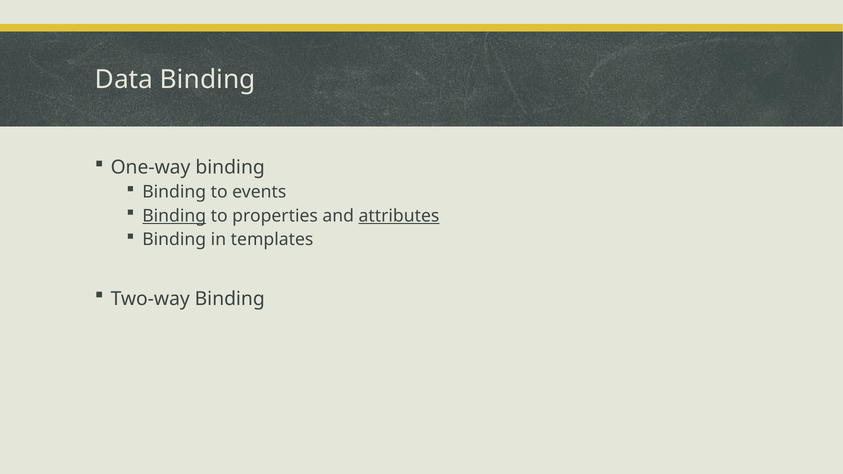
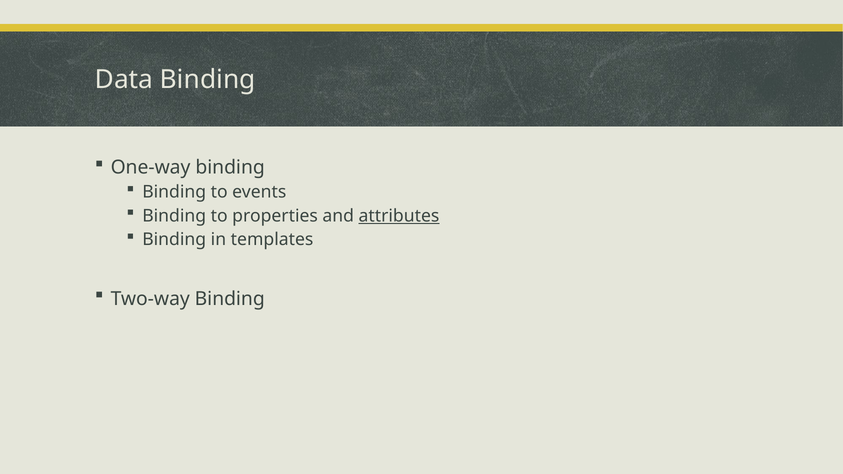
Binding underline: present -> none (174, 216)
